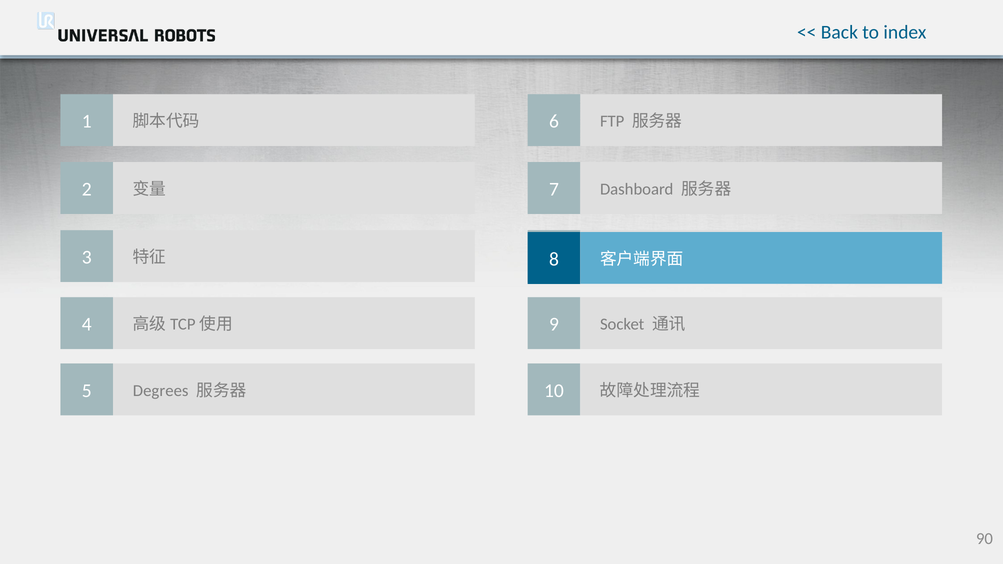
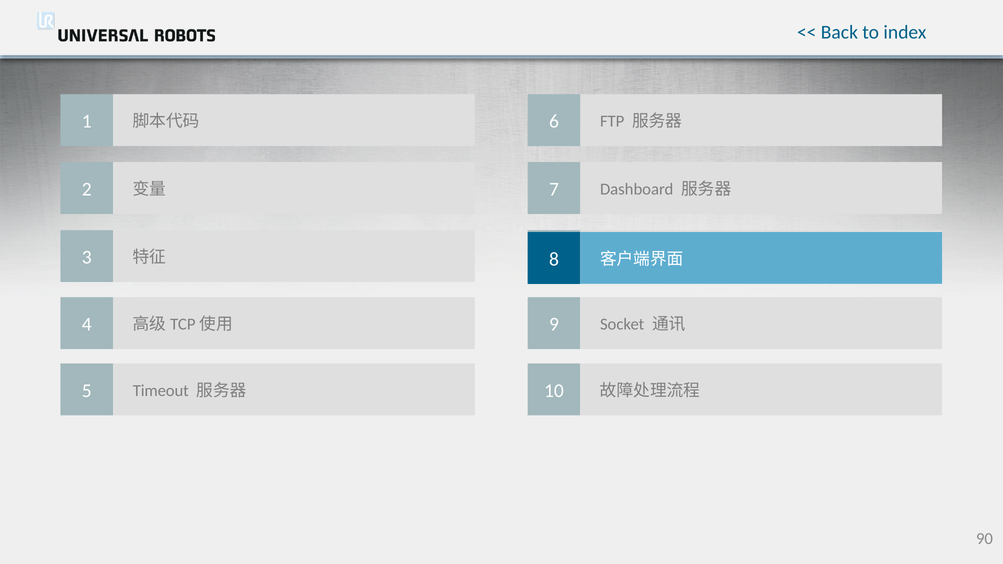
Degrees: Degrees -> Timeout (161, 391)
